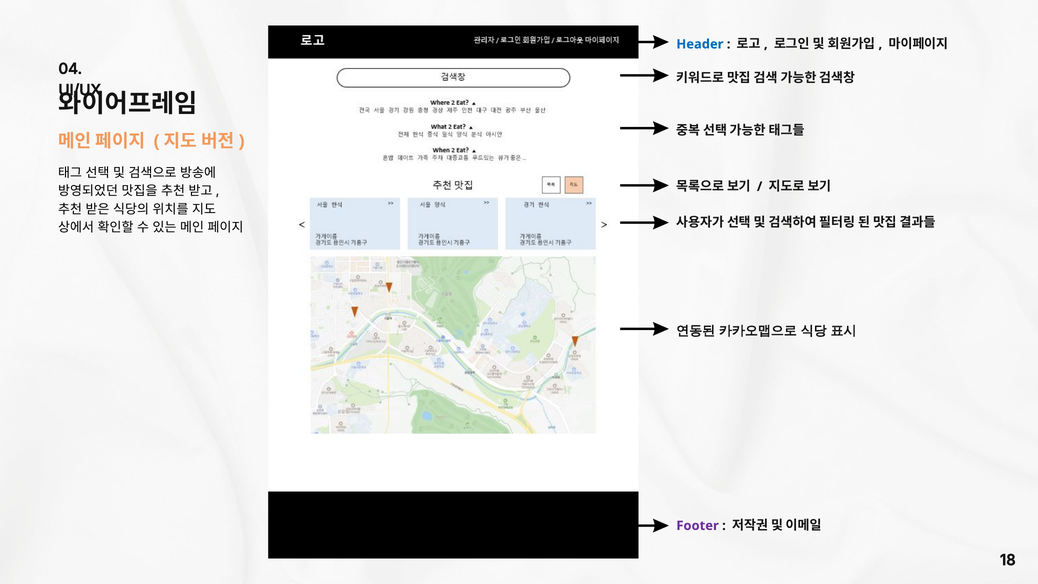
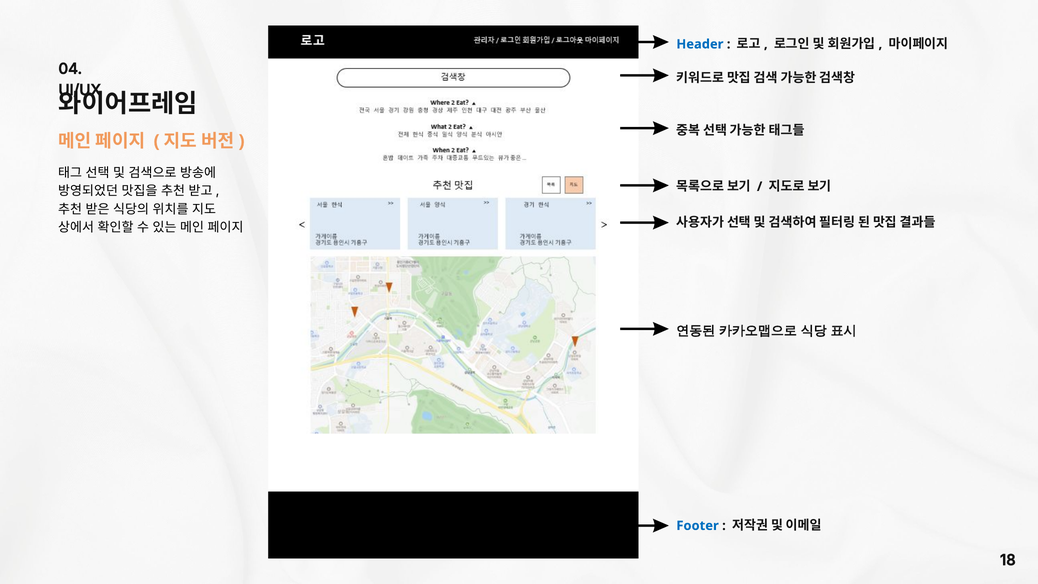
Footer colour: purple -> blue (698, 526)
